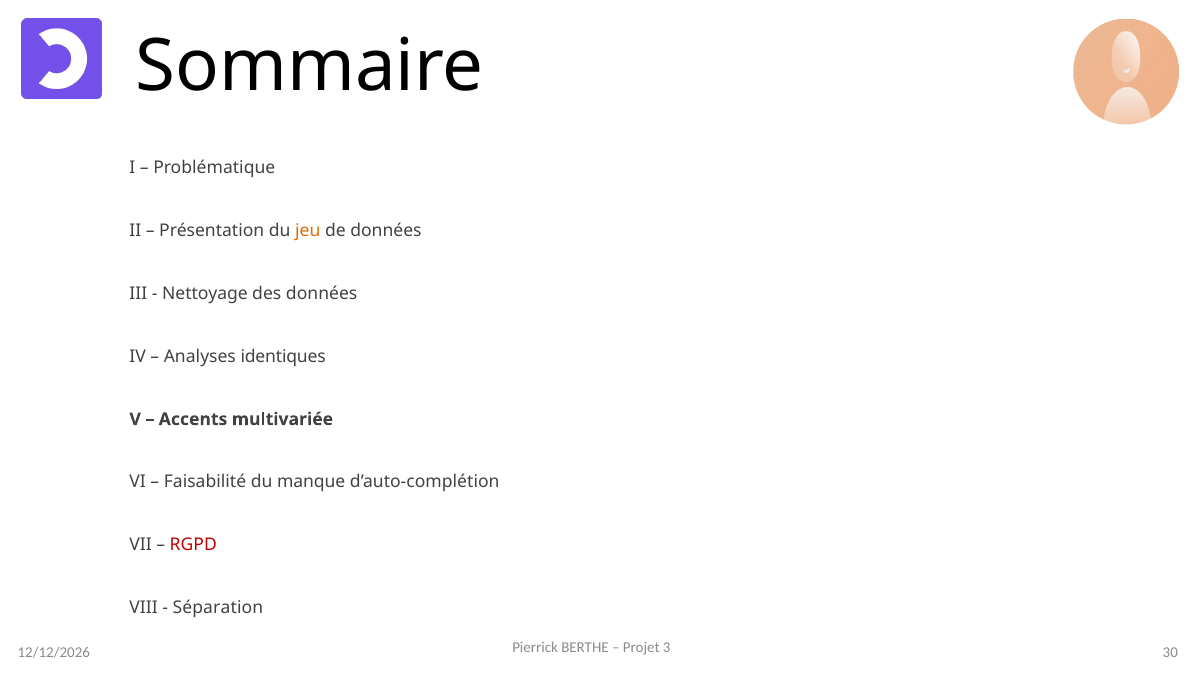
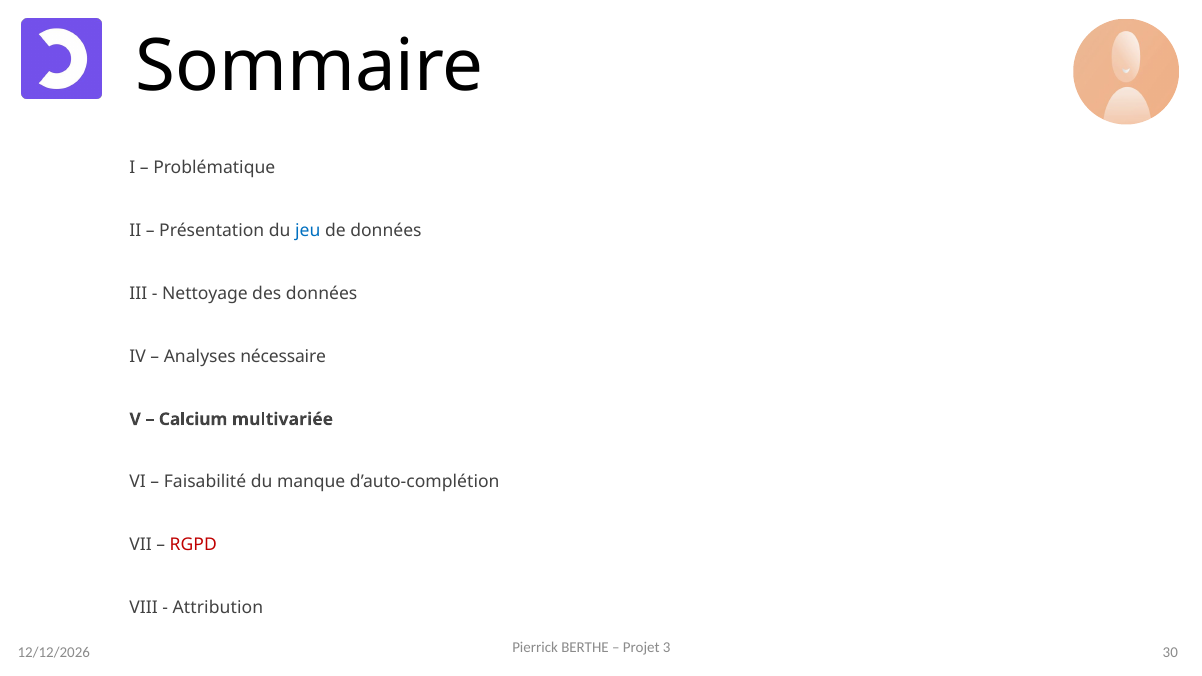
jeu colour: orange -> blue (308, 231)
identiques: identiques -> nécessaire (283, 356)
Accents: Accents -> Calcium (193, 419)
Séparation: Séparation -> Attribution (218, 608)
